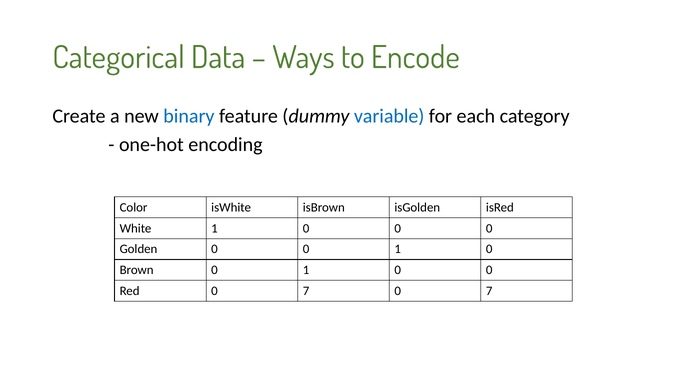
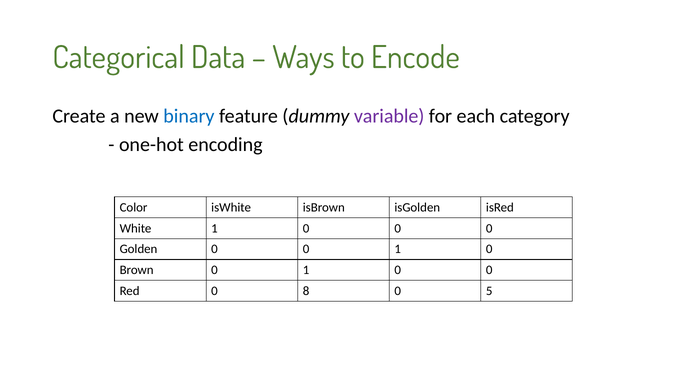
variable colour: blue -> purple (389, 116)
Red 0 7: 7 -> 8 (306, 291)
7: 7 -> 5 (489, 291)
